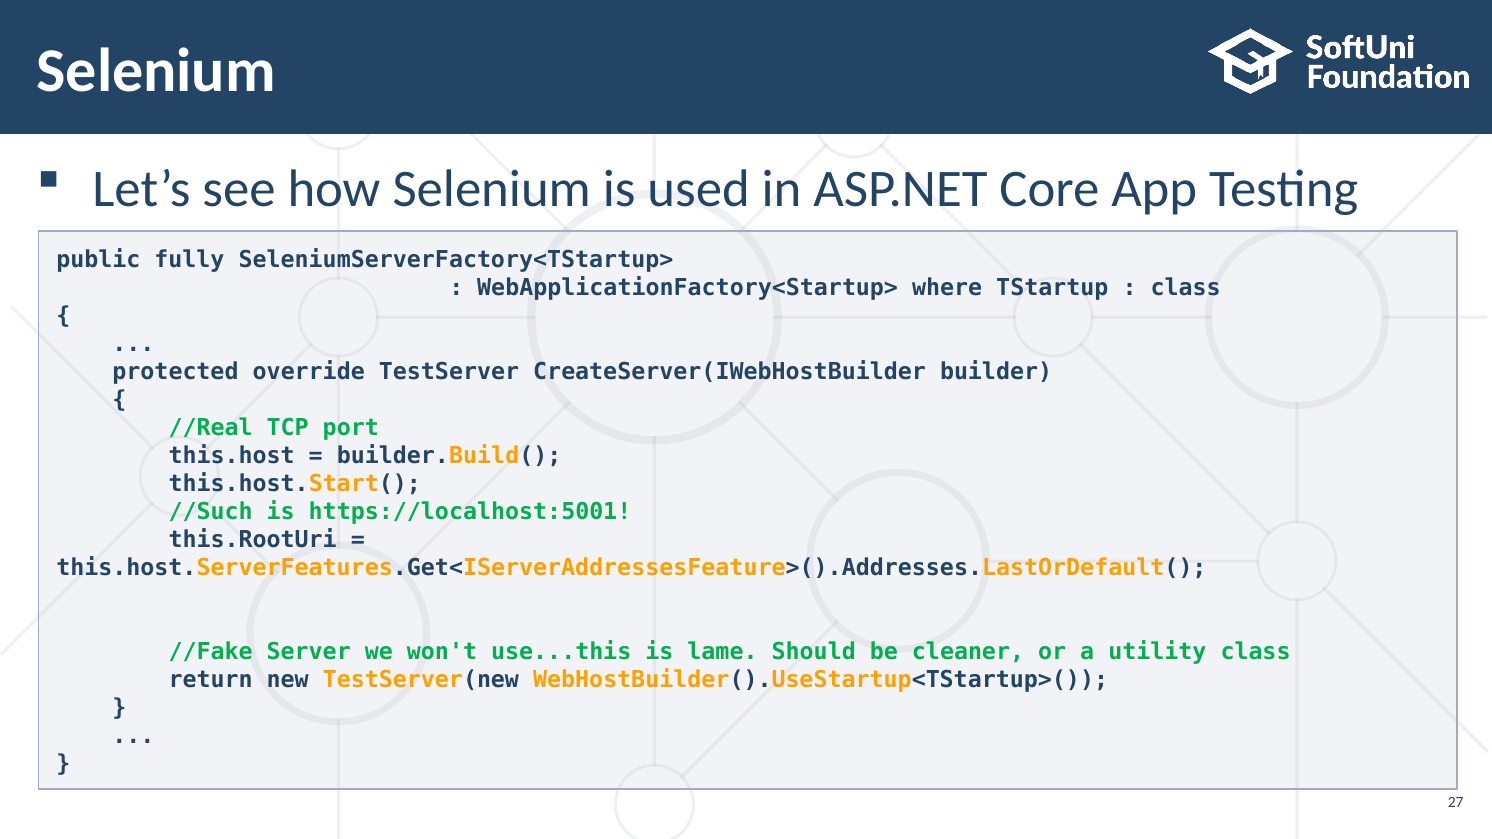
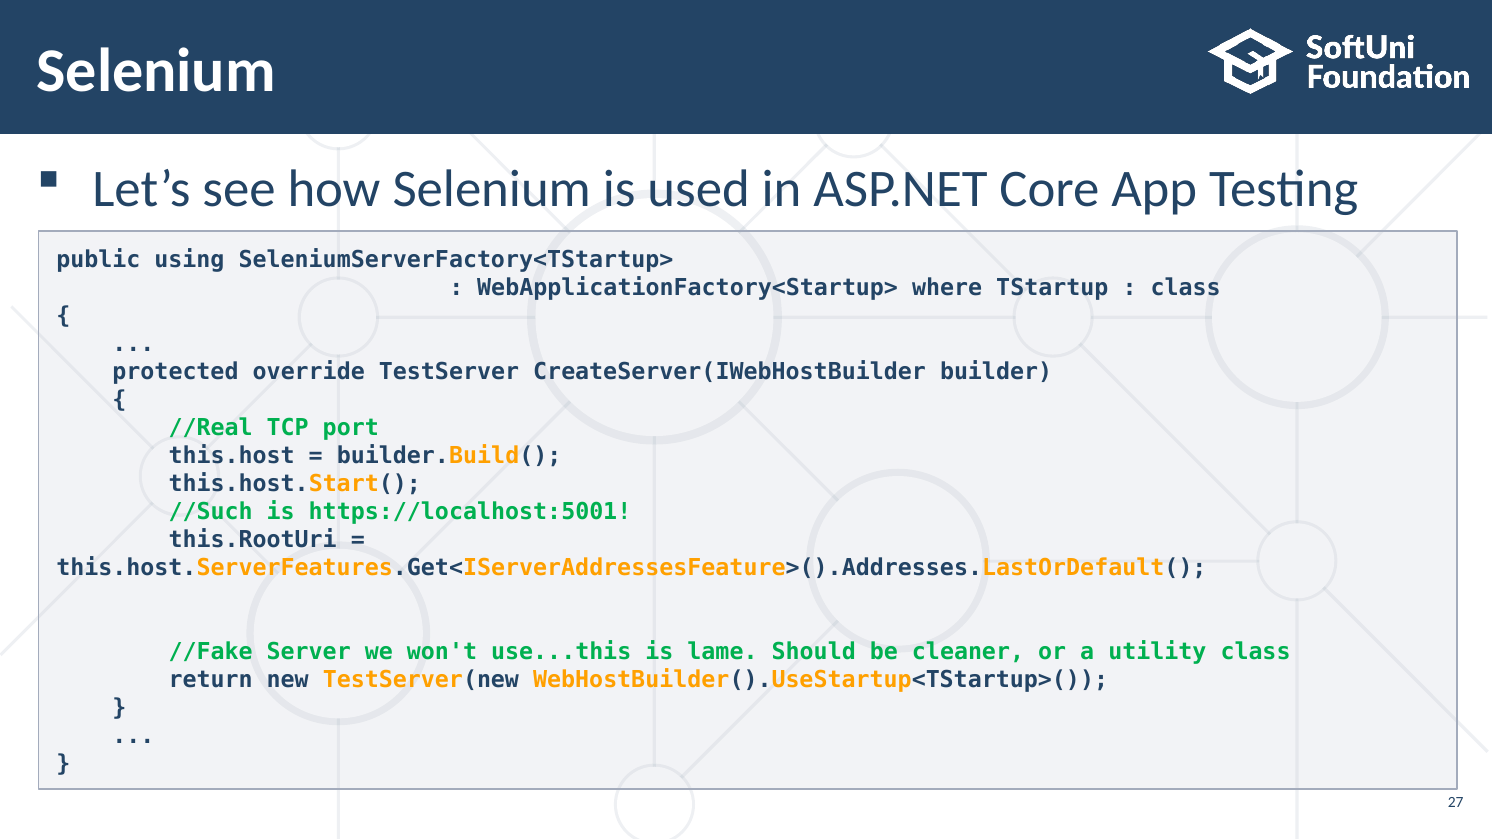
fully: fully -> using (189, 260)
